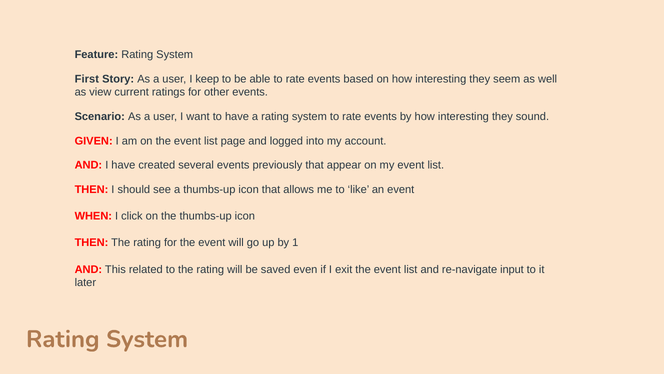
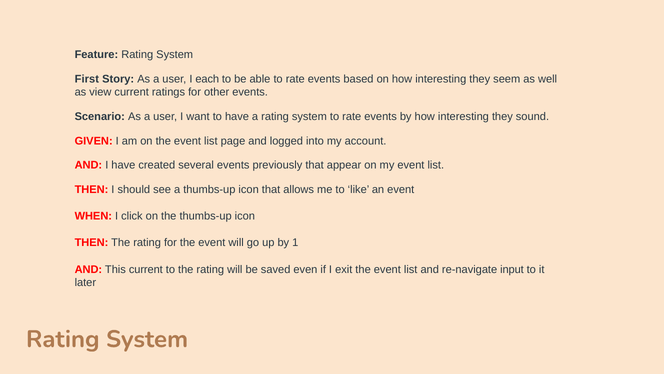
keep: keep -> each (207, 79)
This related: related -> current (146, 269)
